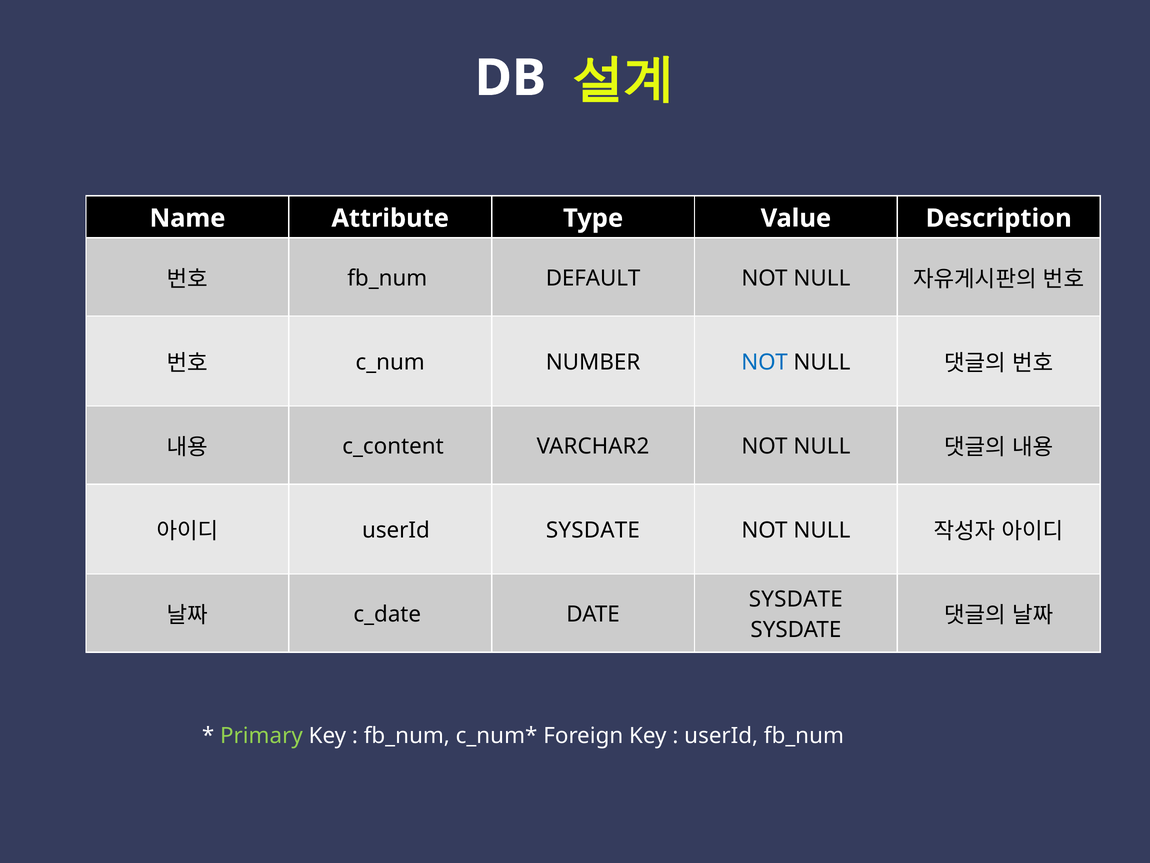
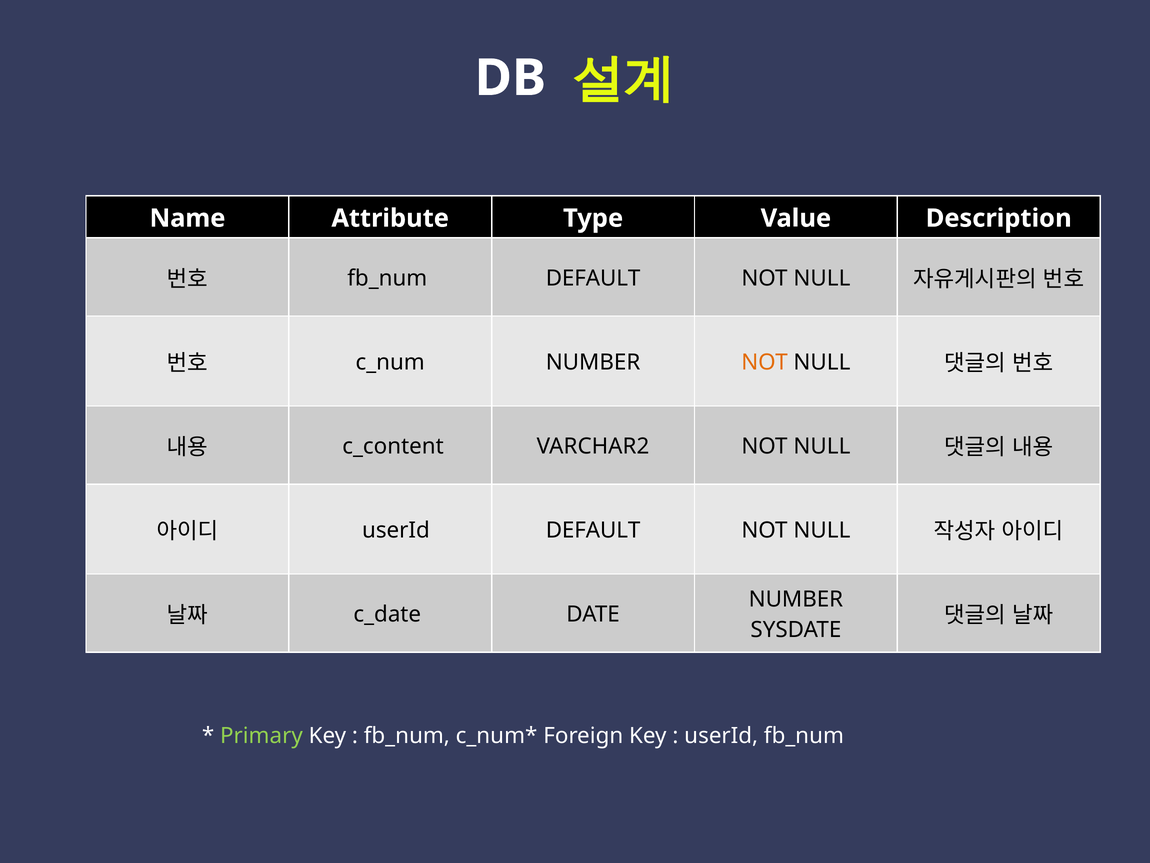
NOT colour: blue -> orange (765, 362)
userId SYSDATE: SYSDATE -> DEFAULT (593, 530)
SYSDATE: SYSDATE -> NUMBER (796, 599)
